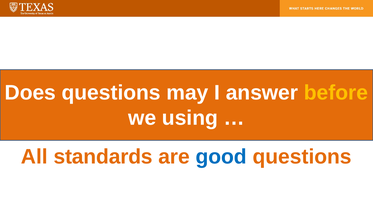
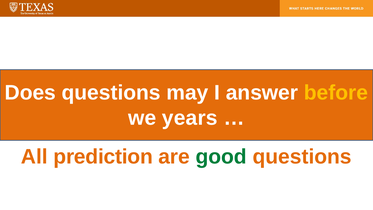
using: using -> years (190, 118)
standards: standards -> prediction (103, 157)
good colour: blue -> green (221, 157)
